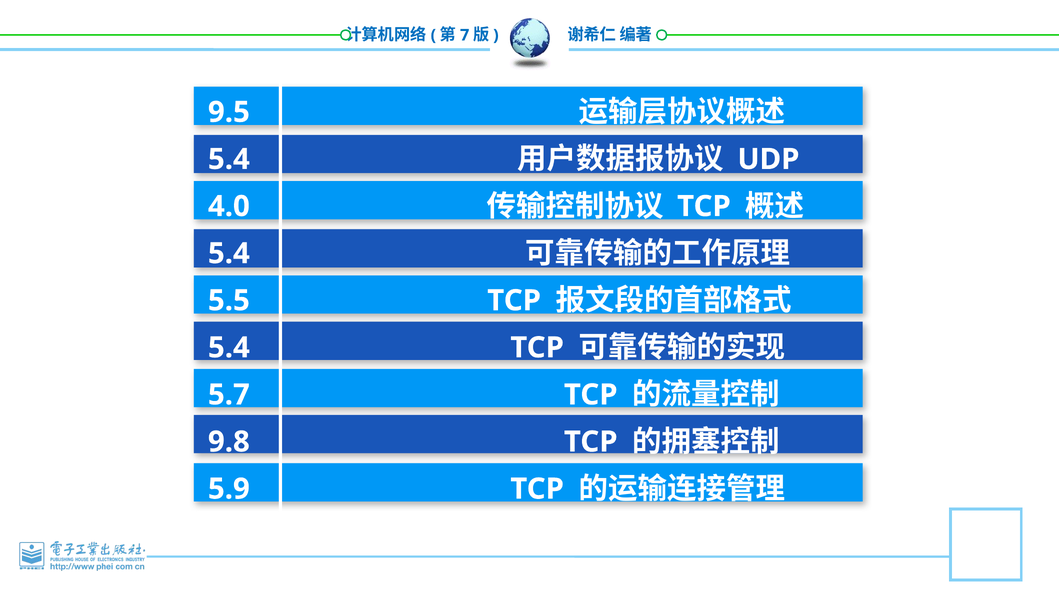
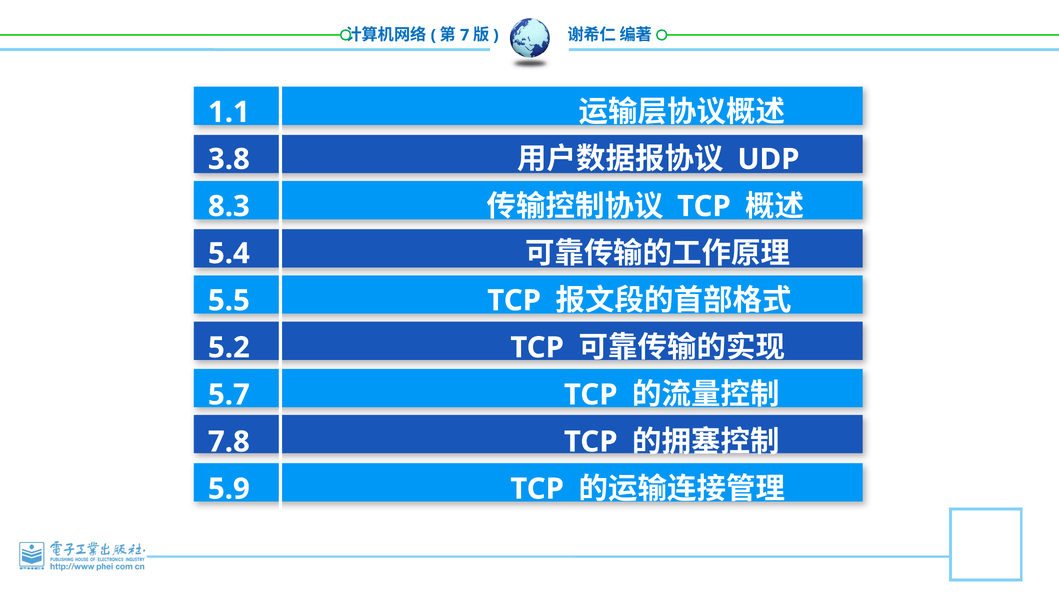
9.5: 9.5 -> 1.1 (229, 112)
5.4: 5.4 -> 3.8 (229, 159)
4.0: 4.0 -> 8.3 (229, 206)
5.4: 5.4 -> 5.2 (229, 347)
9.8: 9.8 -> 7.8 (229, 442)
